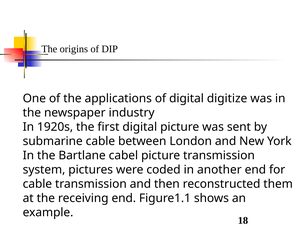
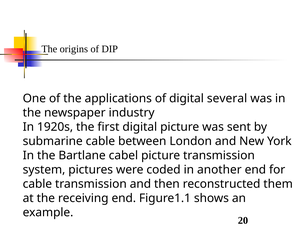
digitize: digitize -> several (227, 98)
18: 18 -> 20 (243, 220)
